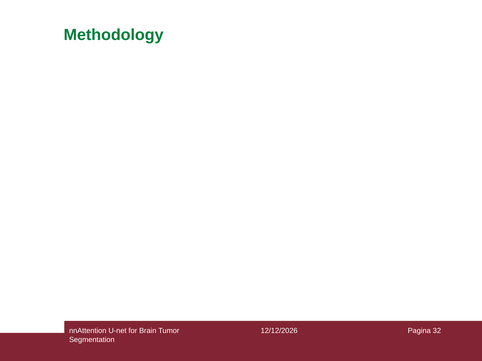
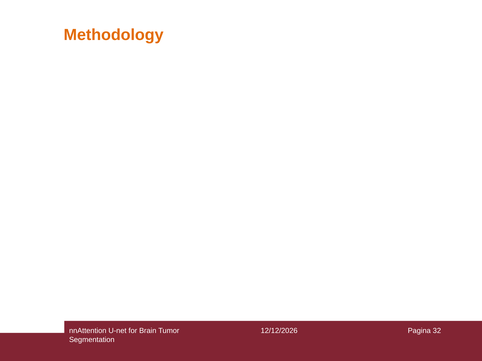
Methodology colour: green -> orange (114, 35)
